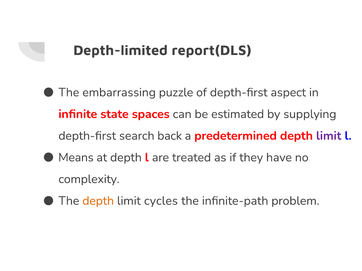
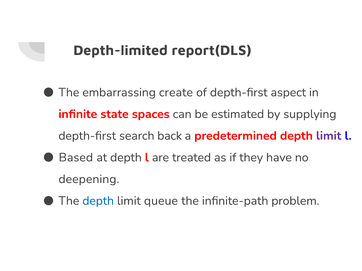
puzzle: puzzle -> create (176, 93)
Means: Means -> Based (76, 158)
complexity: complexity -> deepening (89, 179)
depth colour: orange -> blue (98, 201)
cycles: cycles -> queue (161, 201)
